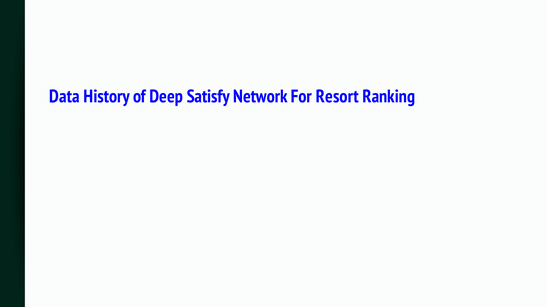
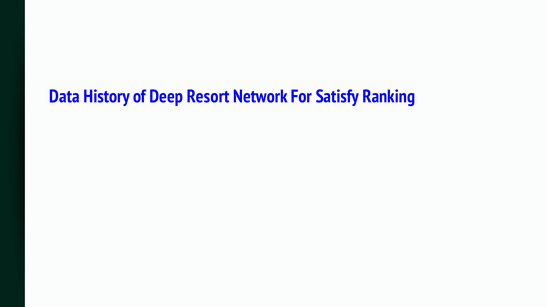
Satisfy: Satisfy -> Resort (208, 96)
Resort: Resort -> Satisfy (337, 96)
